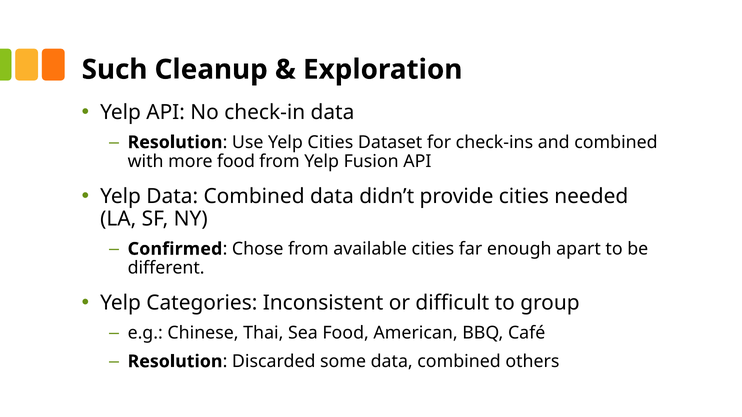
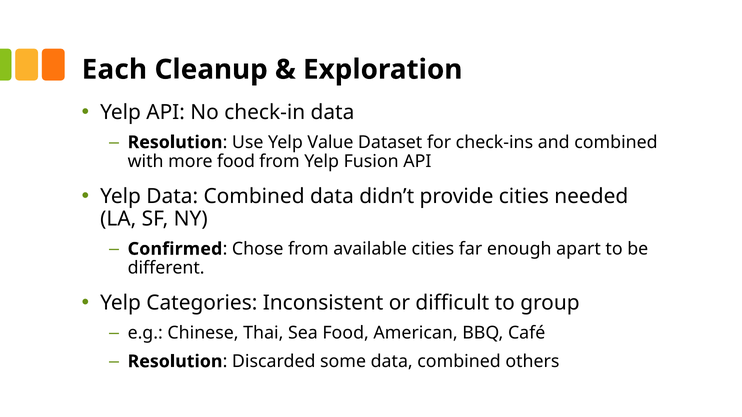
Such: Such -> Each (114, 70)
Yelp Cities: Cities -> Value (330, 142)
